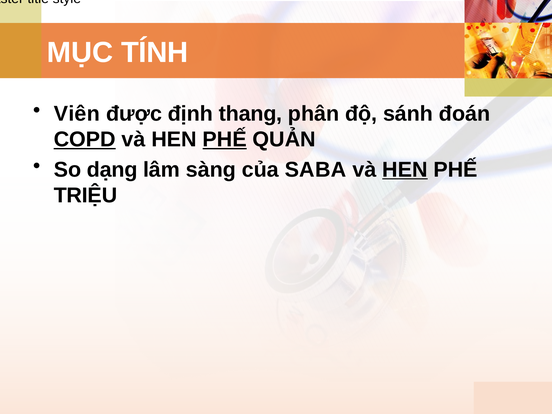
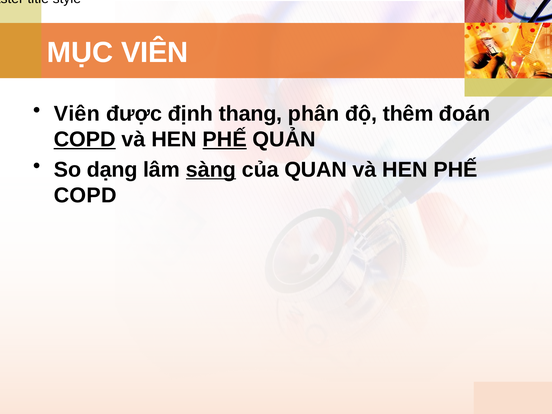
MỤC TÍNH: TÍNH -> VIÊN (155, 53)
sánh: sánh -> thêm (408, 114)
sàng underline: none -> present (211, 170)
SABA: SABA -> QUAN (316, 170)
HEN underline: present -> none (405, 170)
TRIỆU: TRIỆU -> COPD (85, 195)
